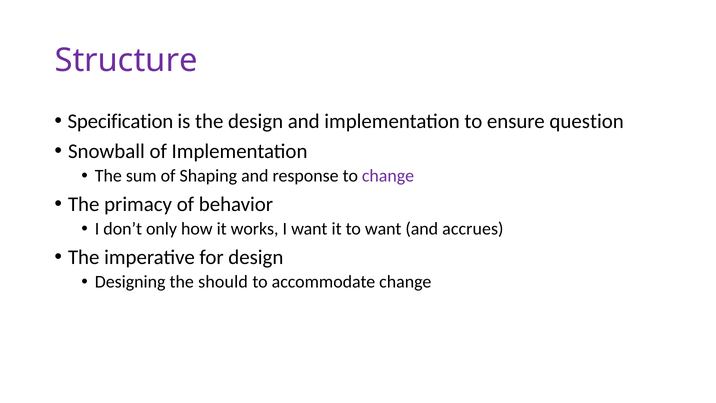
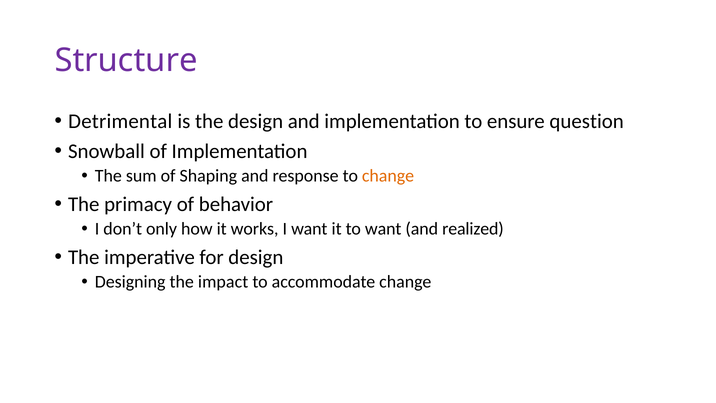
Specification: Specification -> Detrimental (120, 121)
change colour: purple -> orange (388, 176)
accrues: accrues -> realized (473, 229)
should: should -> impact (223, 282)
